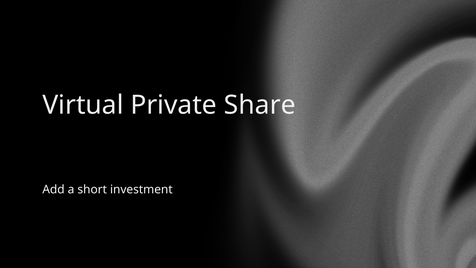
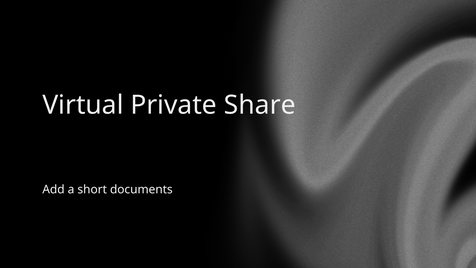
investment: investment -> documents (141, 189)
